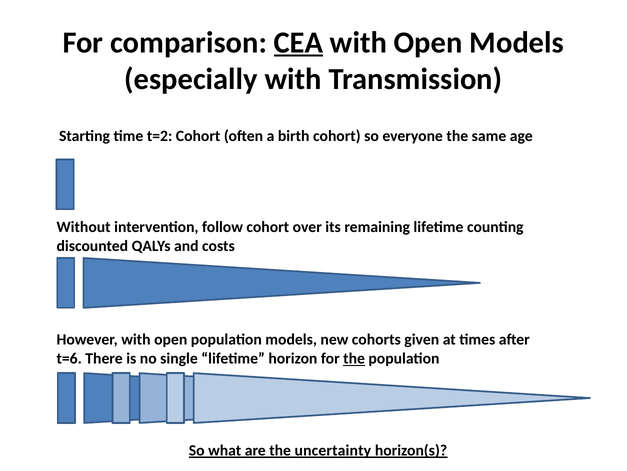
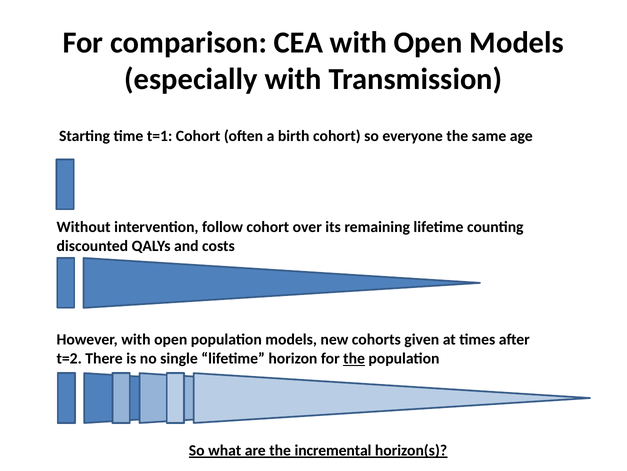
CEA underline: present -> none (299, 42)
t=2: t=2 -> t=1 (160, 136)
t=6: t=6 -> t=2 (69, 358)
uncertainty: uncertainty -> incremental (333, 450)
